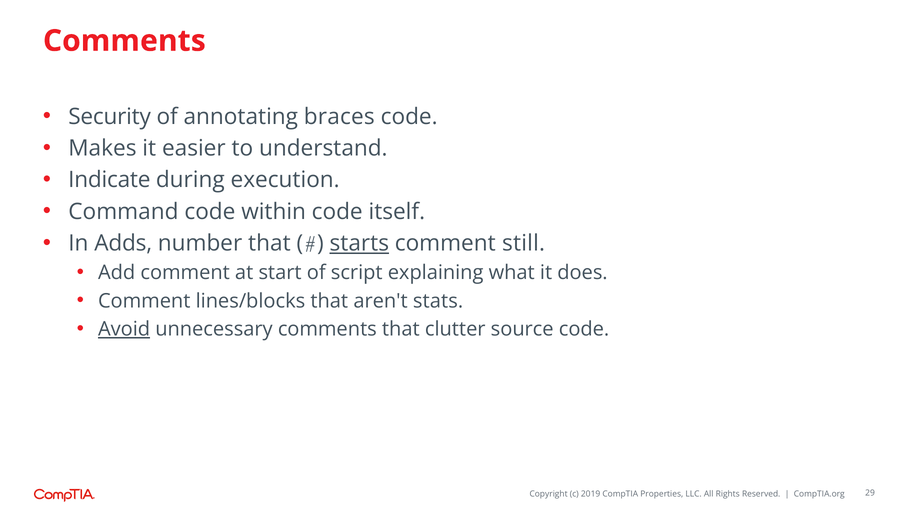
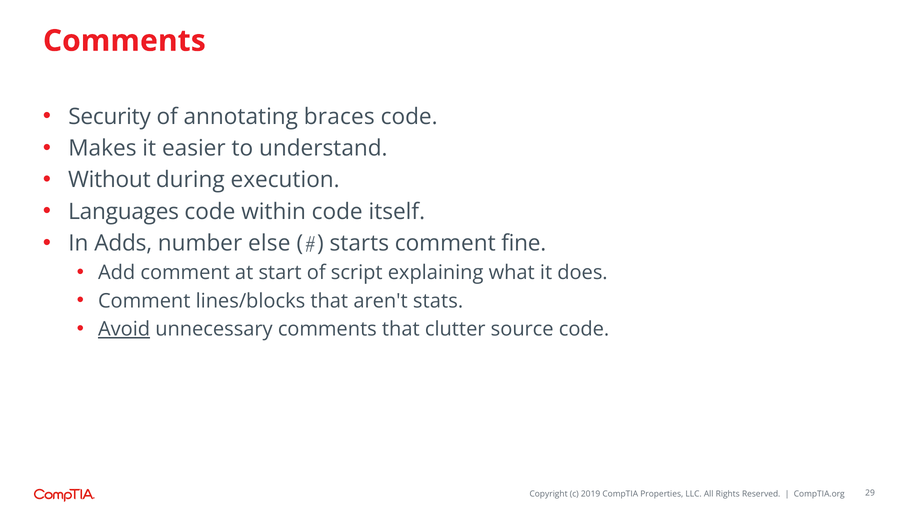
Indicate: Indicate -> Without (109, 180)
Command: Command -> Languages (124, 212)
number that: that -> else (269, 243)
starts underline: present -> none (359, 243)
still: still -> fine (524, 243)
